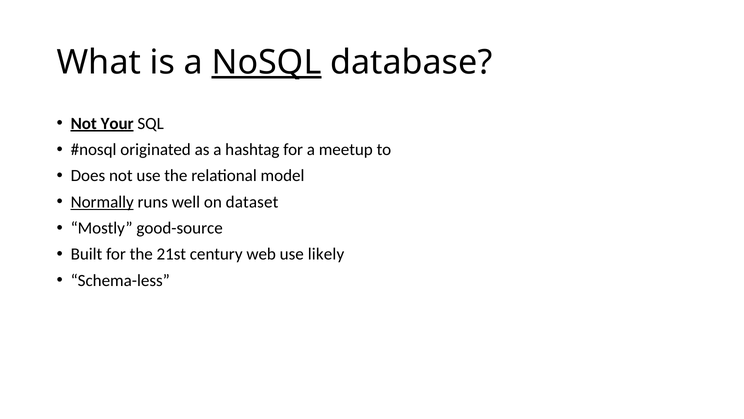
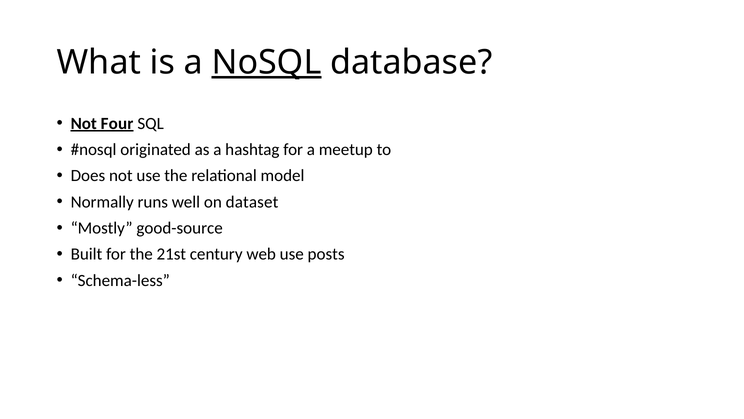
Your: Your -> Four (117, 123)
Normally underline: present -> none (102, 202)
likely: likely -> posts (326, 254)
